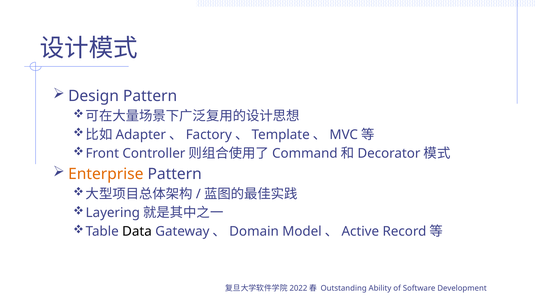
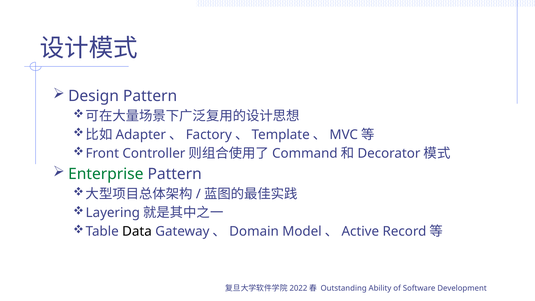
Enterprise colour: orange -> green (106, 174)
